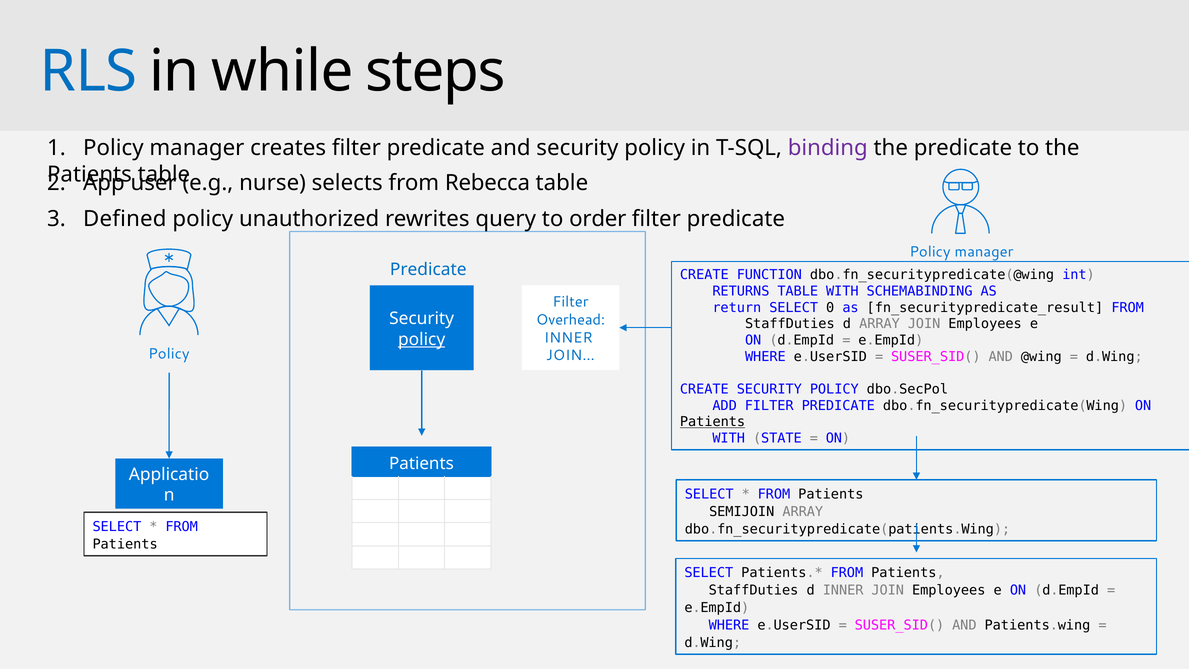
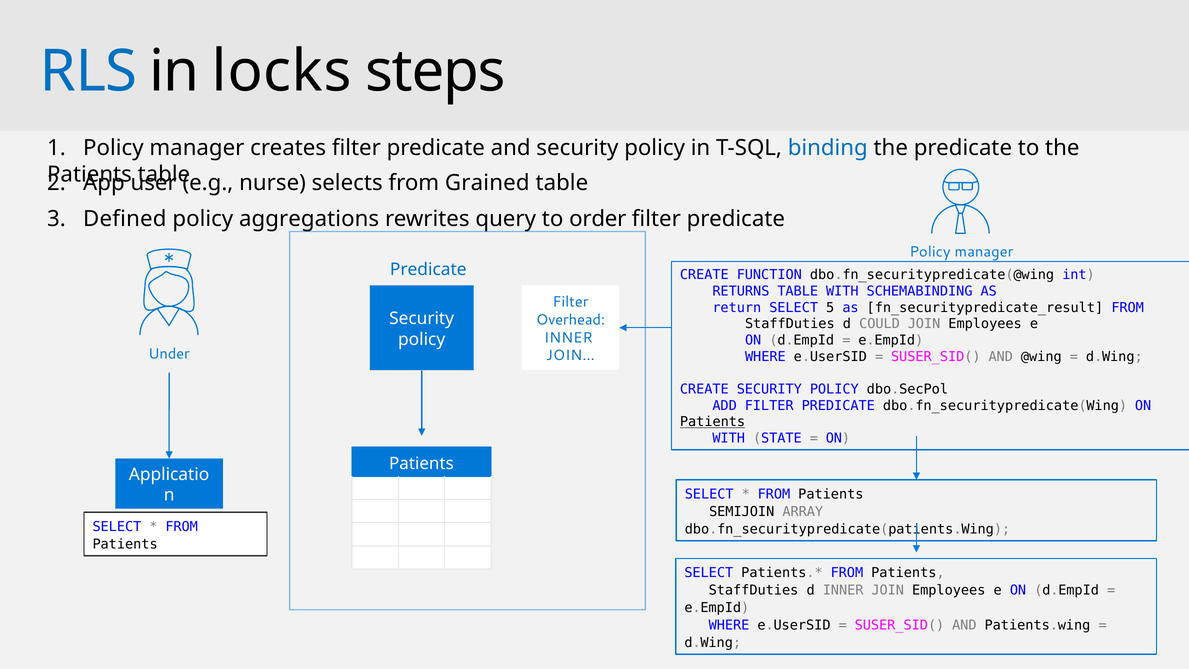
while: while -> locks (282, 72)
binding colour: purple -> blue (828, 148)
Rebecca: Rebecca -> Grained (487, 183)
unauthorized: unauthorized -> aggregations (309, 219)
0: 0 -> 5 (830, 308)
d ARRAY: ARRAY -> COULD (880, 324)
policy underline: present -> none (422, 339)
Policy: Policy -> Under (169, 354)
